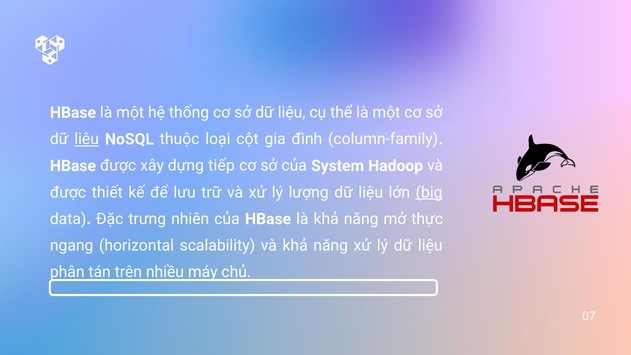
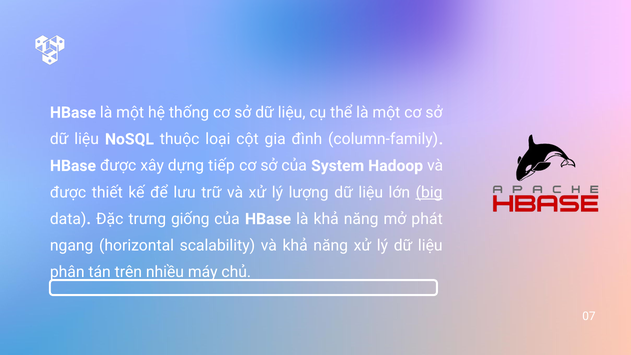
liệu underline: present -> none (87, 139)
nhiên: nhiên -> giống (190, 219)
thực: thực -> phát (427, 219)
